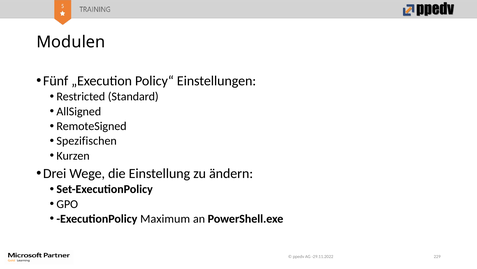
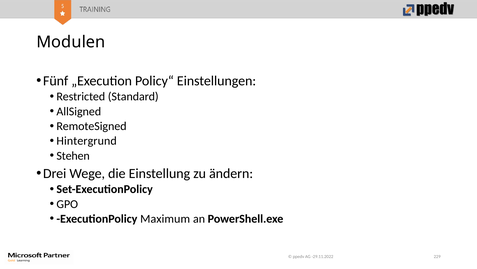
Spezifischen: Spezifischen -> Hintergrund (87, 141)
Kurzen: Kurzen -> Stehen (73, 155)
